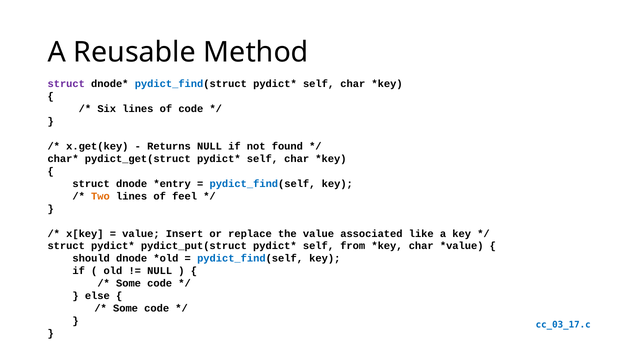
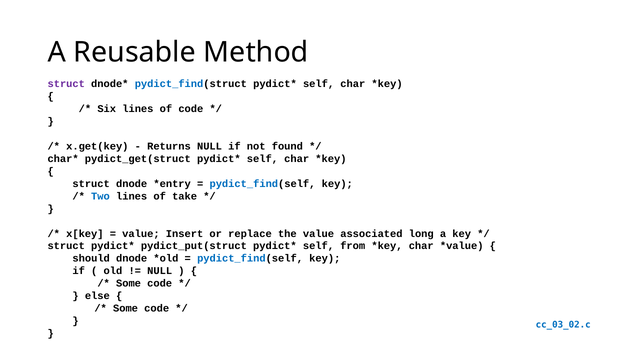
Two colour: orange -> blue (100, 196)
feel: feel -> take (185, 196)
like: like -> long (421, 234)
cc_03_17.c: cc_03_17.c -> cc_03_02.c (563, 325)
